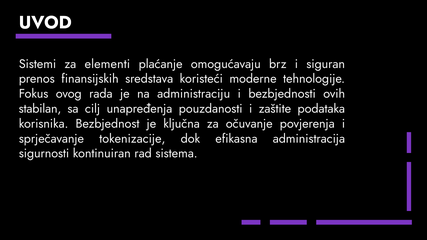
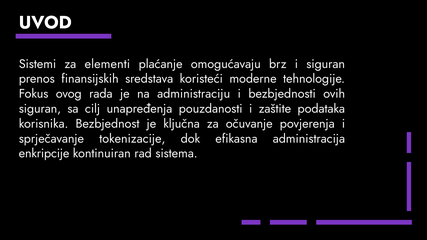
stabilan: stabilan -> siguran (40, 109)
sigurnosti: sigurnosti -> enkripcije (44, 154)
